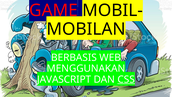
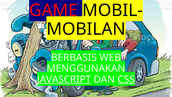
JAVASCRIPT underline: none -> present (64, 79)
